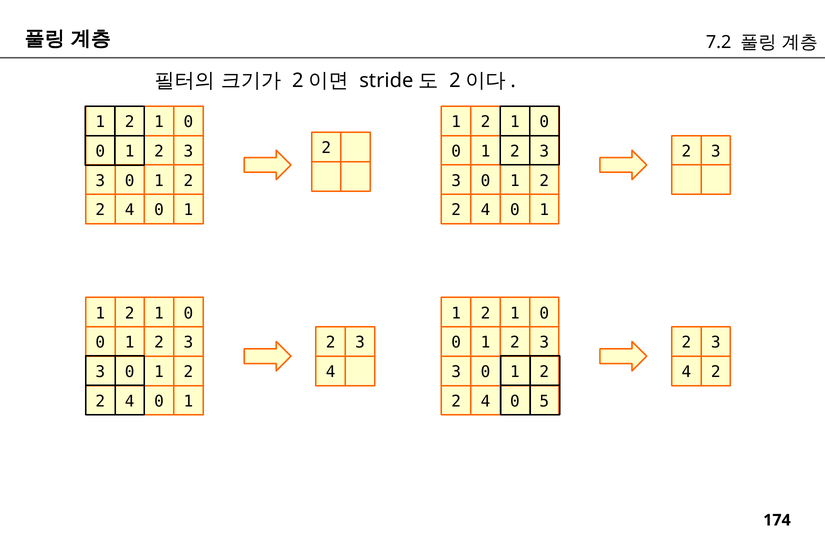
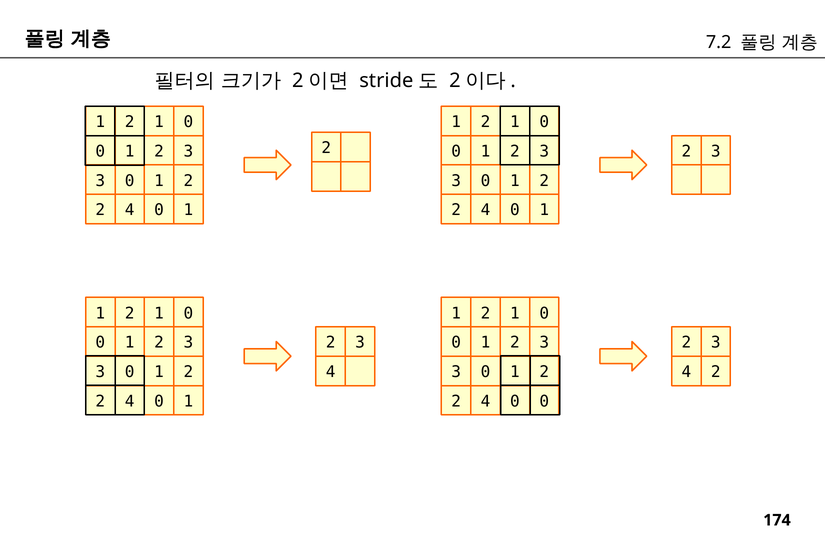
4 0 5: 5 -> 0 (544, 401)
